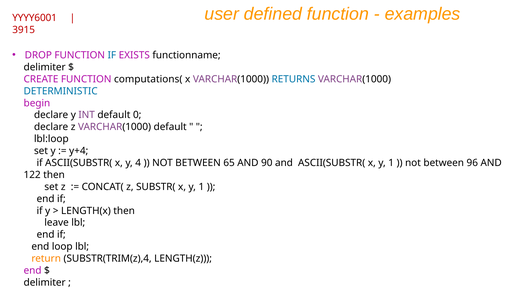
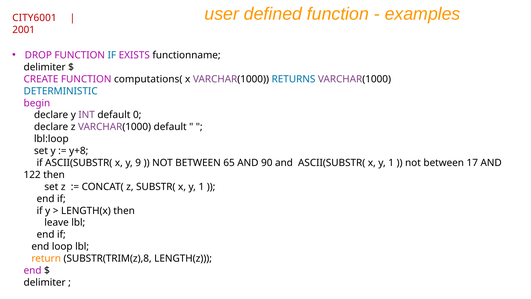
YYYY6001: YYYY6001 -> CITY6001 (34, 18)
3915: 3915 -> 2001 (24, 30)
y+4: y+4 -> y+8 (79, 151)
4: 4 -> 9 (138, 163)
96: 96 -> 17 (472, 163)
SUBSTR(TRIM(z),4: SUBSTR(TRIM(z),4 -> SUBSTR(TRIM(z),8 (108, 258)
